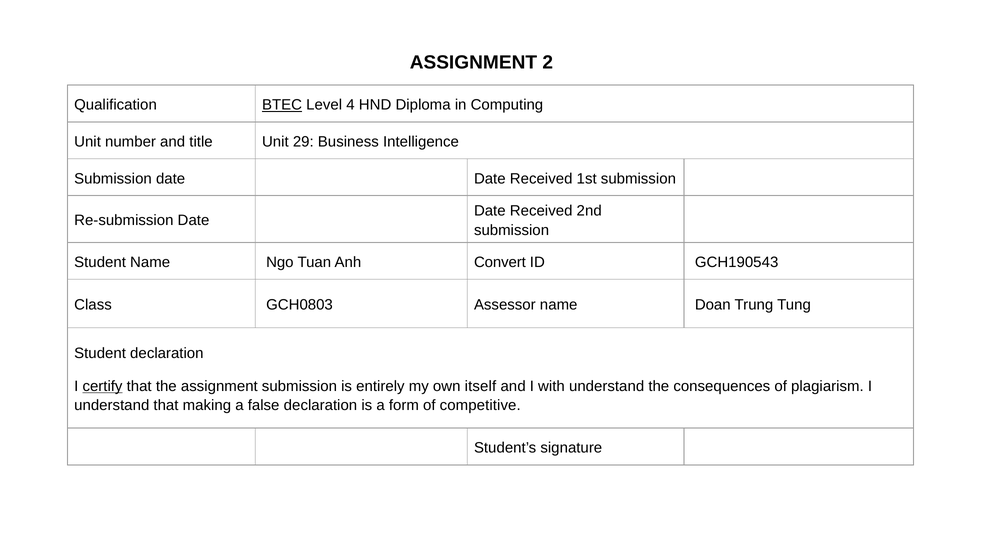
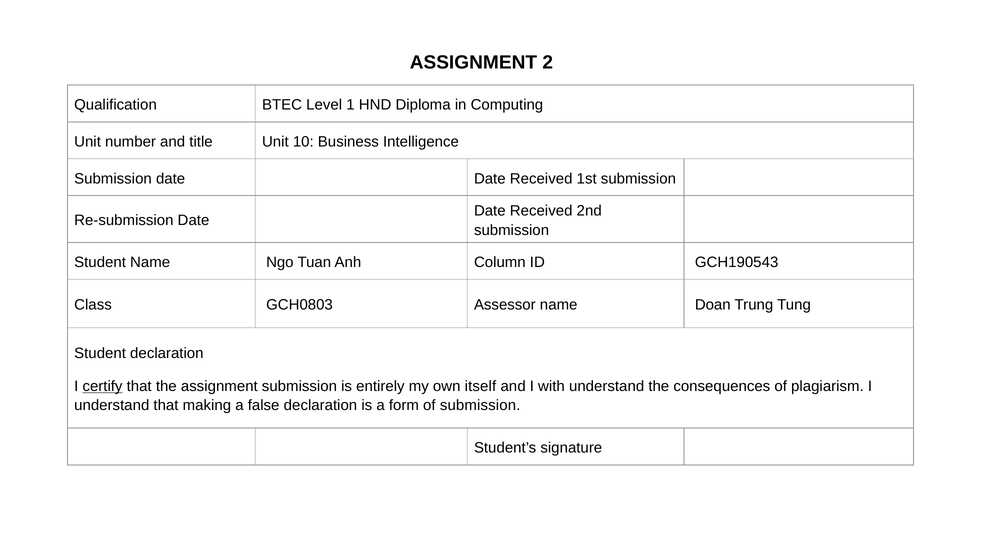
BTEC underline: present -> none (282, 105)
4: 4 -> 1 (350, 105)
29: 29 -> 10 (303, 142)
Convert: Convert -> Column (500, 262)
of competitive: competitive -> submission (480, 405)
